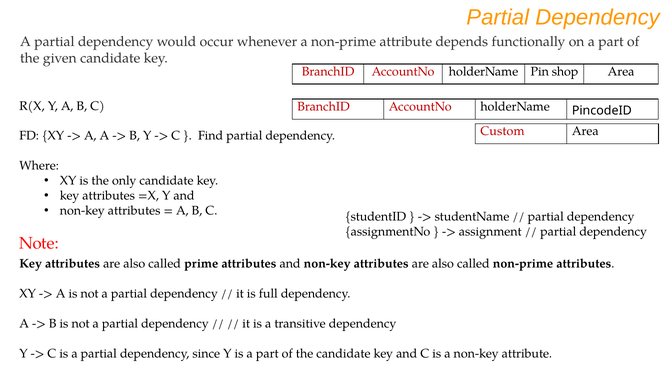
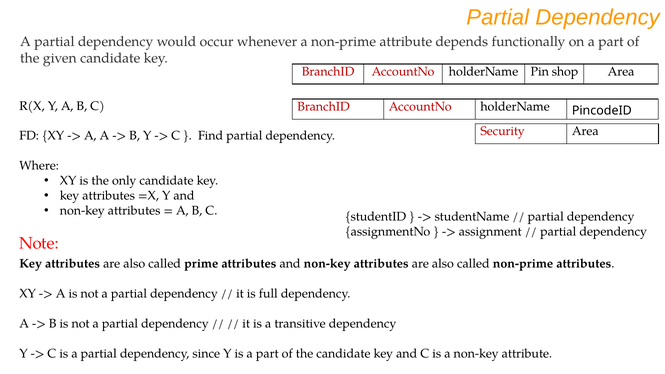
Custom: Custom -> Security (503, 131)
